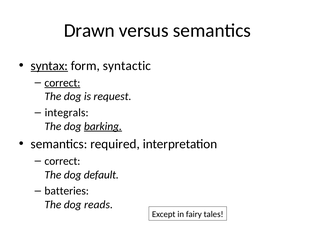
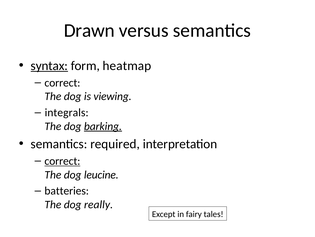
syntactic: syntactic -> heatmap (127, 65)
correct underline: present -> none (62, 83)
request: request -> viewing (113, 96)
correct underline: none -> present (62, 161)
default: default -> leucine (101, 174)
reads: reads -> really (99, 204)
